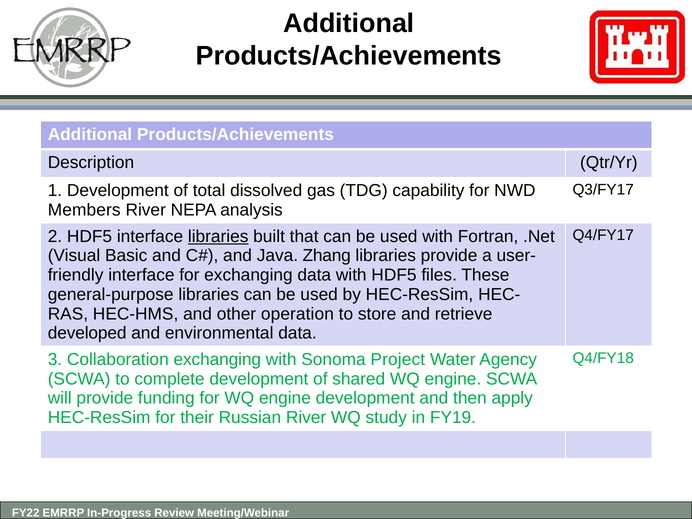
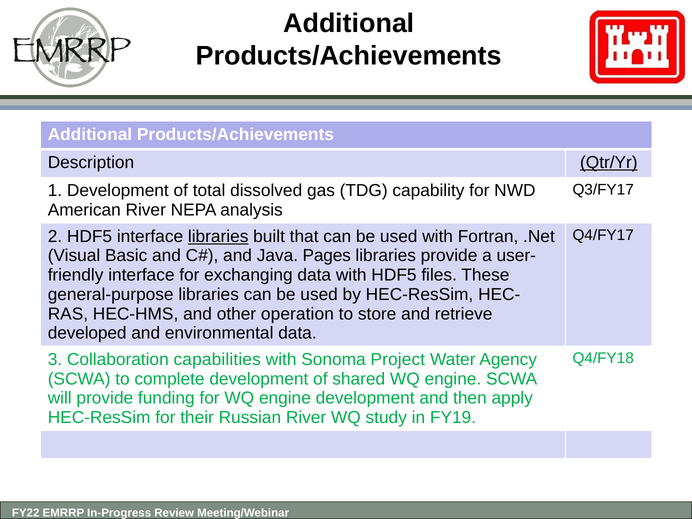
Qtr/Yr underline: none -> present (609, 163)
Members: Members -> American (84, 210)
Zhang: Zhang -> Pages (327, 256)
Collaboration exchanging: exchanging -> capabilities (217, 360)
